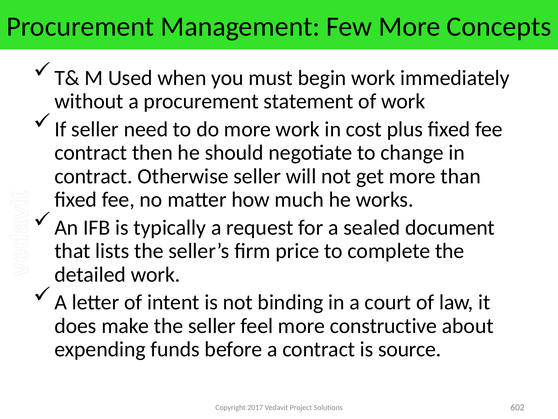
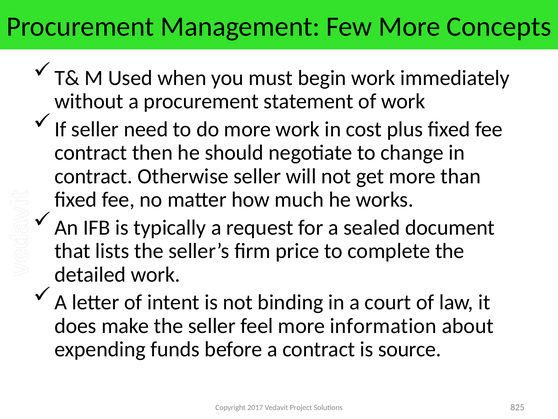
constructive: constructive -> information (383, 326)
602: 602 -> 825 (517, 407)
